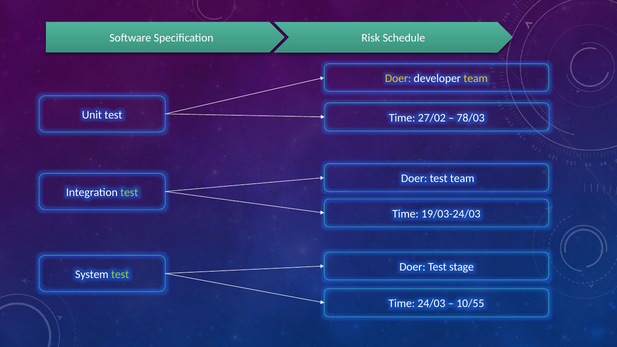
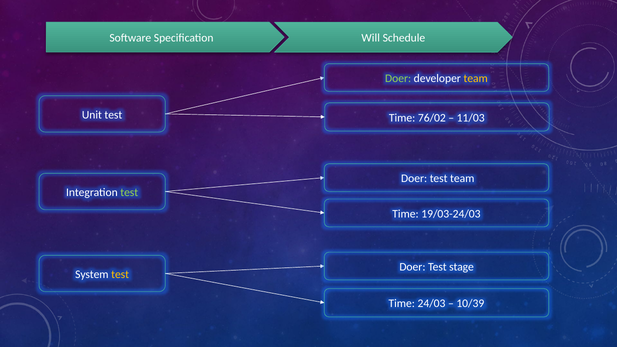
Risk: Risk -> Will (371, 38)
Doer colour: yellow -> light green (398, 78)
27/02: 27/02 -> 76/02 (432, 118)
78/03: 78/03 -> 11/03 (471, 118)
test colour: light green -> yellow (120, 274)
10/55: 10/55 -> 10/39 (470, 304)
